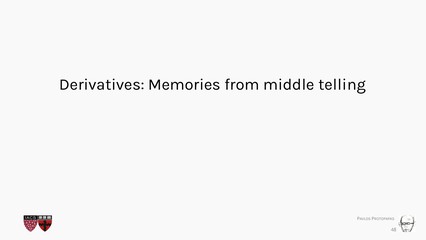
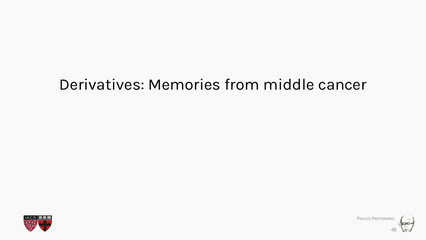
telling: telling -> cancer (342, 85)
